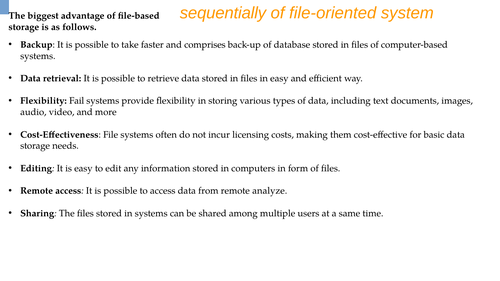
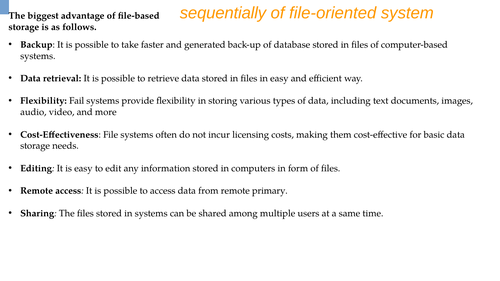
comprises: comprises -> generated (205, 45)
analyze: analyze -> primary (270, 191)
